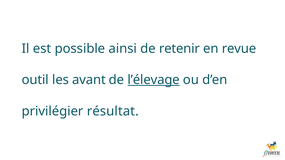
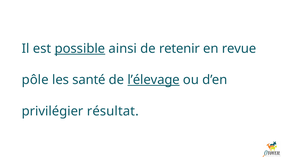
possible underline: none -> present (80, 49)
outil: outil -> pôle (35, 80)
avant: avant -> santé (89, 80)
